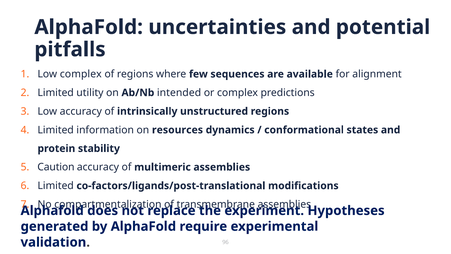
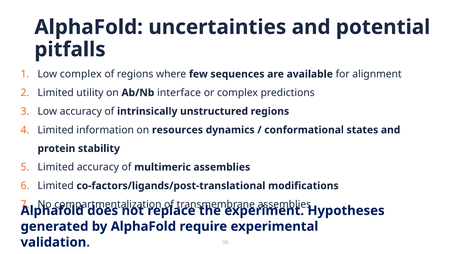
intended: intended -> interface (179, 93)
Caution: Caution -> Limited (56, 167)
